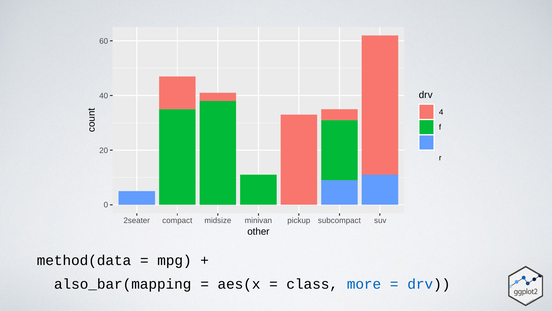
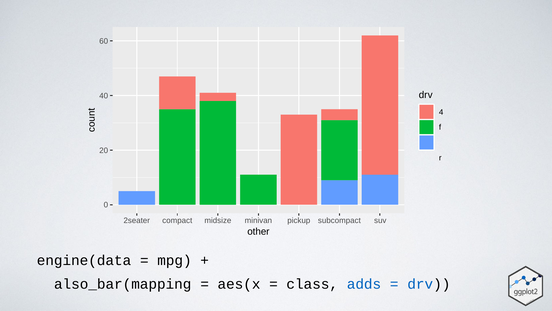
method(data: method(data -> engine(data (84, 260)
more: more -> adds (364, 284)
